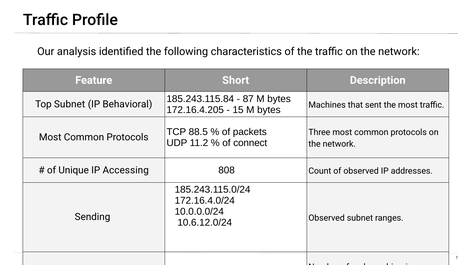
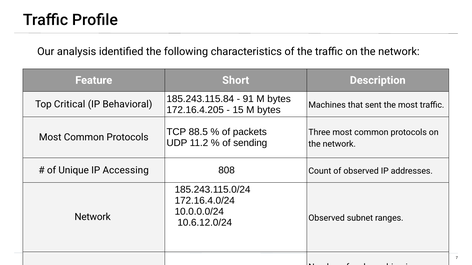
87: 87 -> 91 (248, 99)
Top Subnet: Subnet -> Critical (70, 104)
connect: connect -> sending (250, 143)
Sending: Sending -> Network (93, 218)
